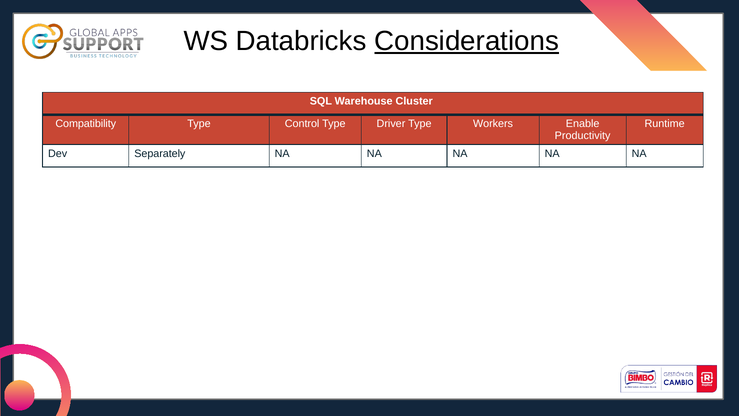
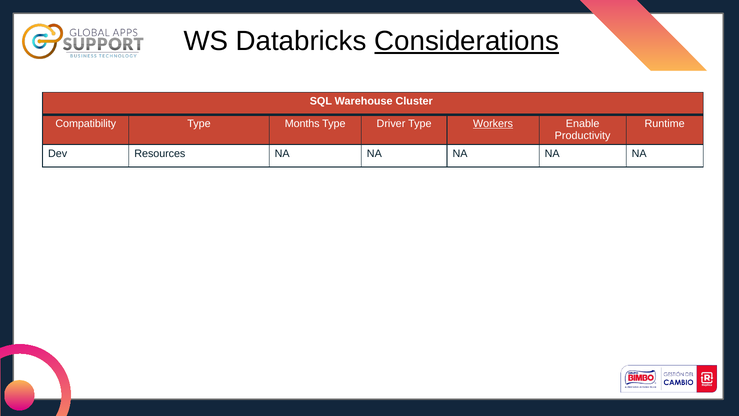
Control: Control -> Months (302, 124)
Workers underline: none -> present (493, 124)
Separately: Separately -> Resources (160, 153)
